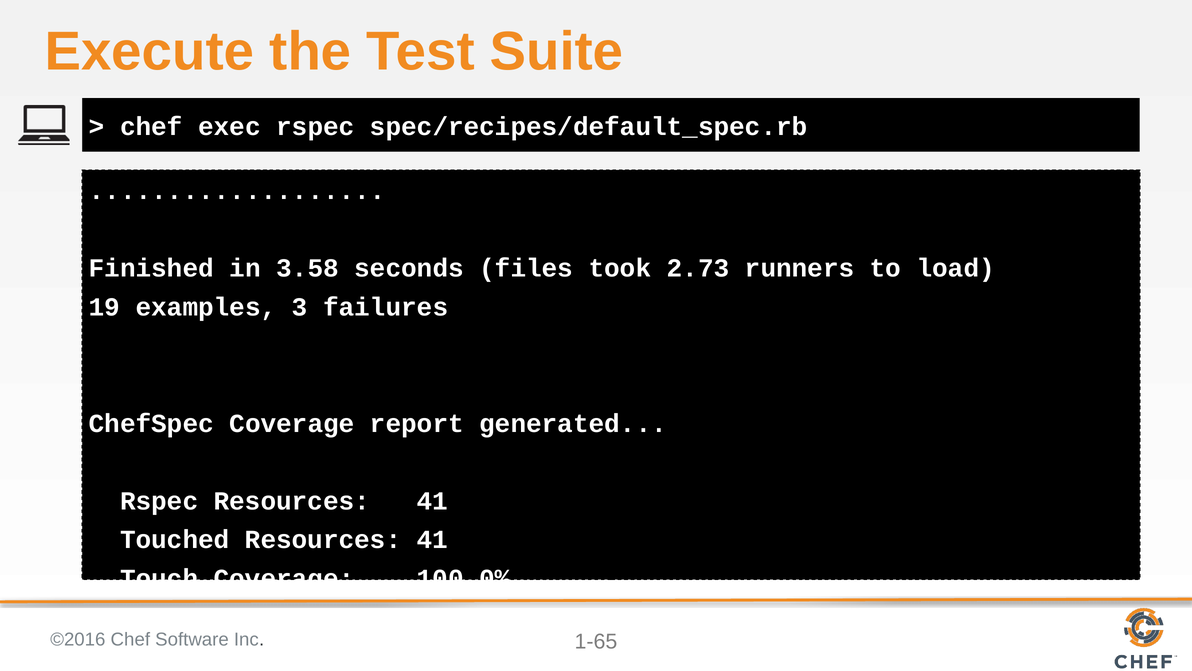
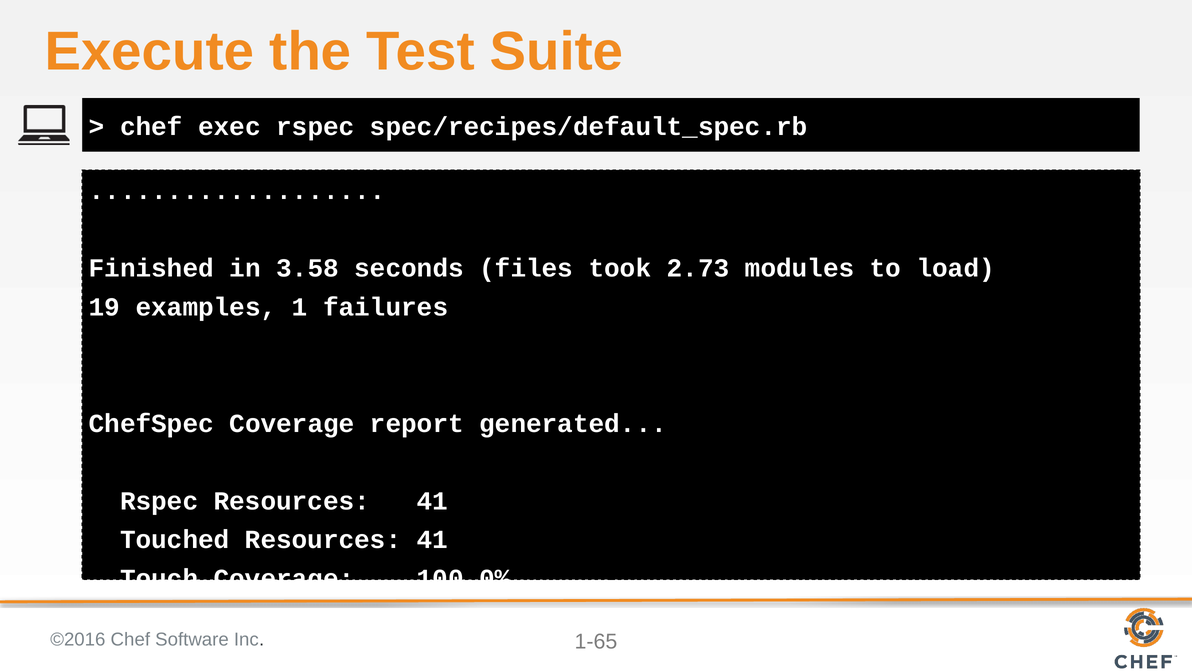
runners: runners -> modules (800, 268)
3: 3 -> 1 (300, 307)
